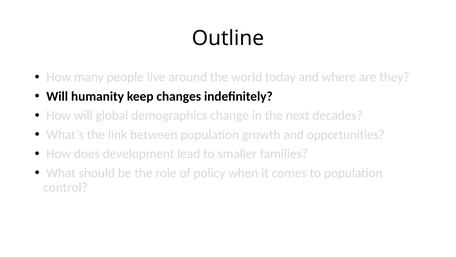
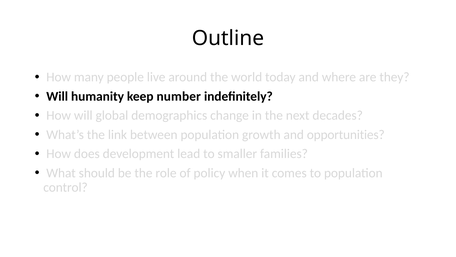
changes: changes -> number (179, 96)
